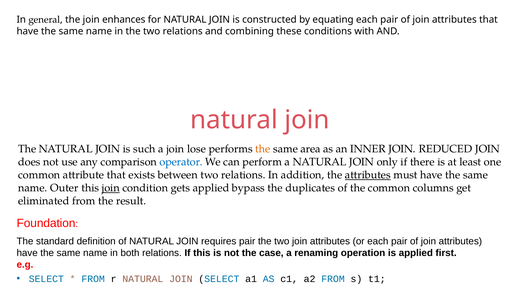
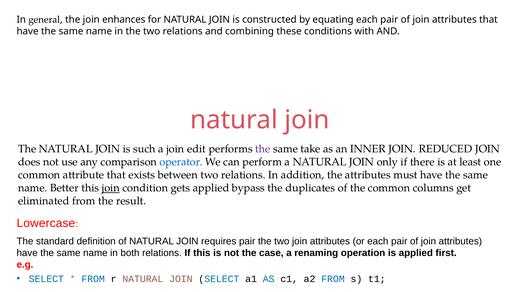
lose: lose -> edit (196, 149)
the colour: orange -> purple (263, 149)
area: area -> take (311, 149)
attributes underline: present -> none (368, 175)
Outer: Outer -> Better (64, 188)
Foundation: Foundation -> Lowercase (46, 224)
